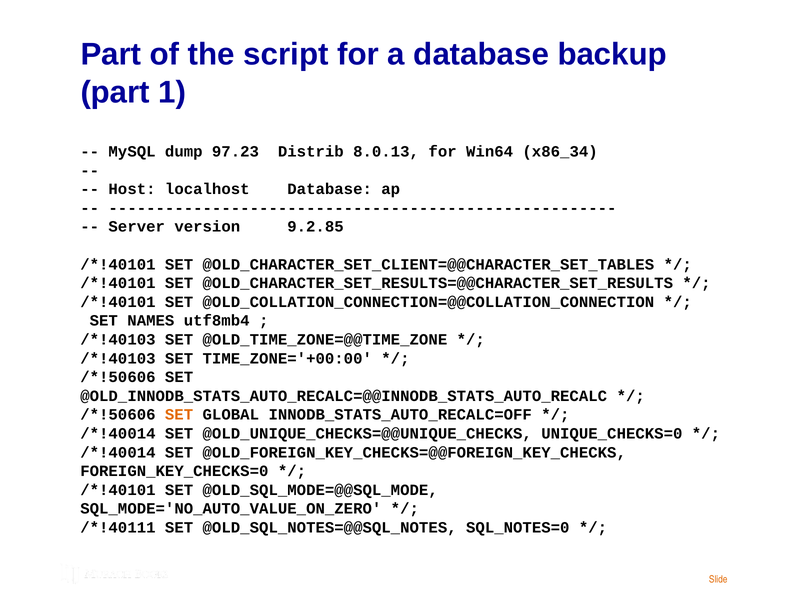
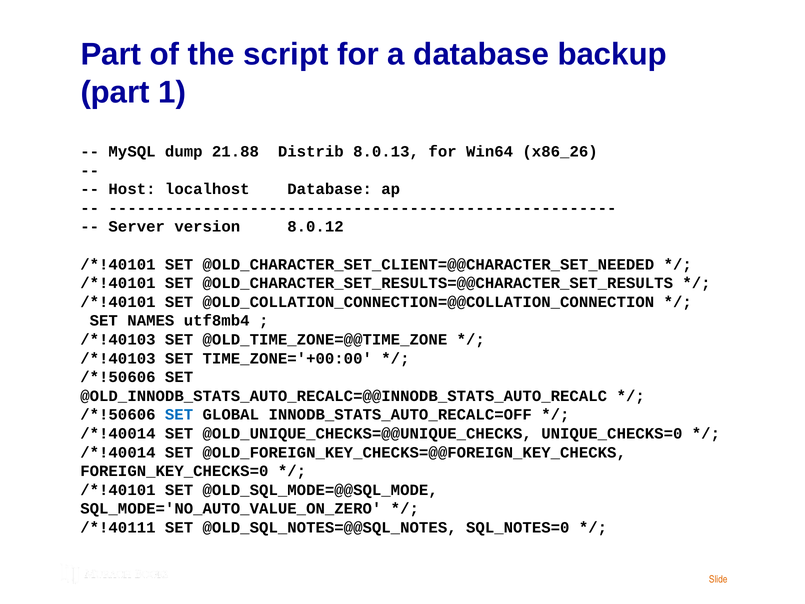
97.23: 97.23 -> 21.88 (235, 151)
x86_34: x86_34 -> x86_26 (560, 151)
9.2.85: 9.2.85 -> 8.0.12 (315, 227)
@OLD_CHARACTER_SET_CLIENT=@@CHARACTER_SET_TABLES: @OLD_CHARACTER_SET_CLIENT=@@CHARACTER_SET_TABLES -> @OLD_CHARACTER_SET_CLIENT=@@CHARACTER_SET_NEEDED (428, 264)
SET colour: orange -> blue (179, 415)
